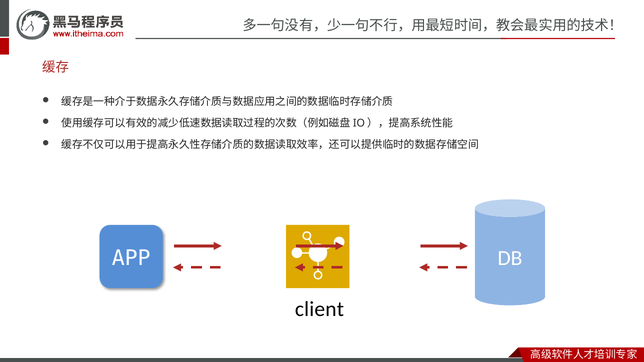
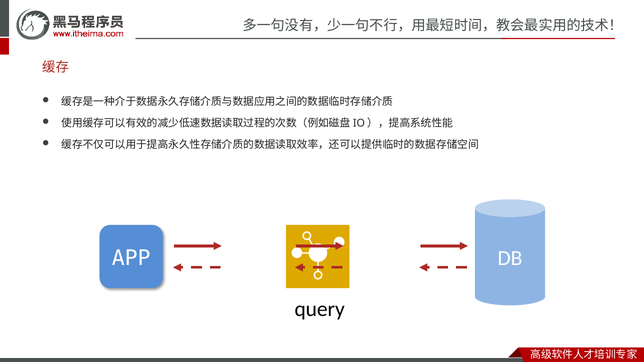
client: client -> query (320, 309)
